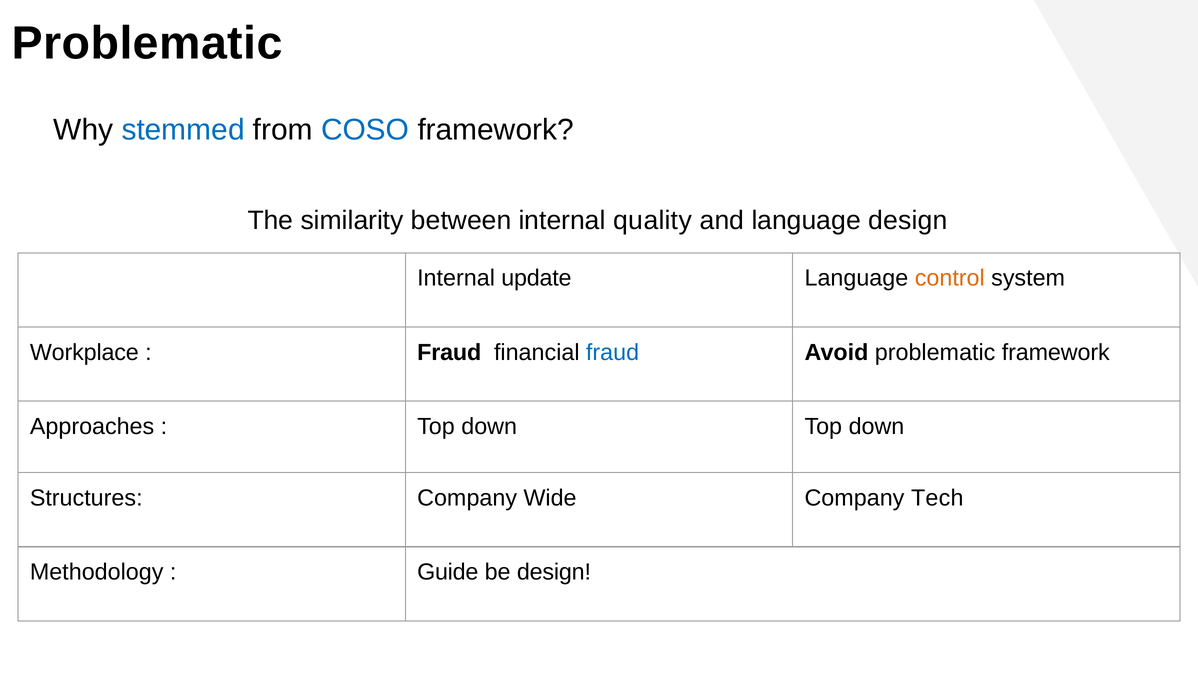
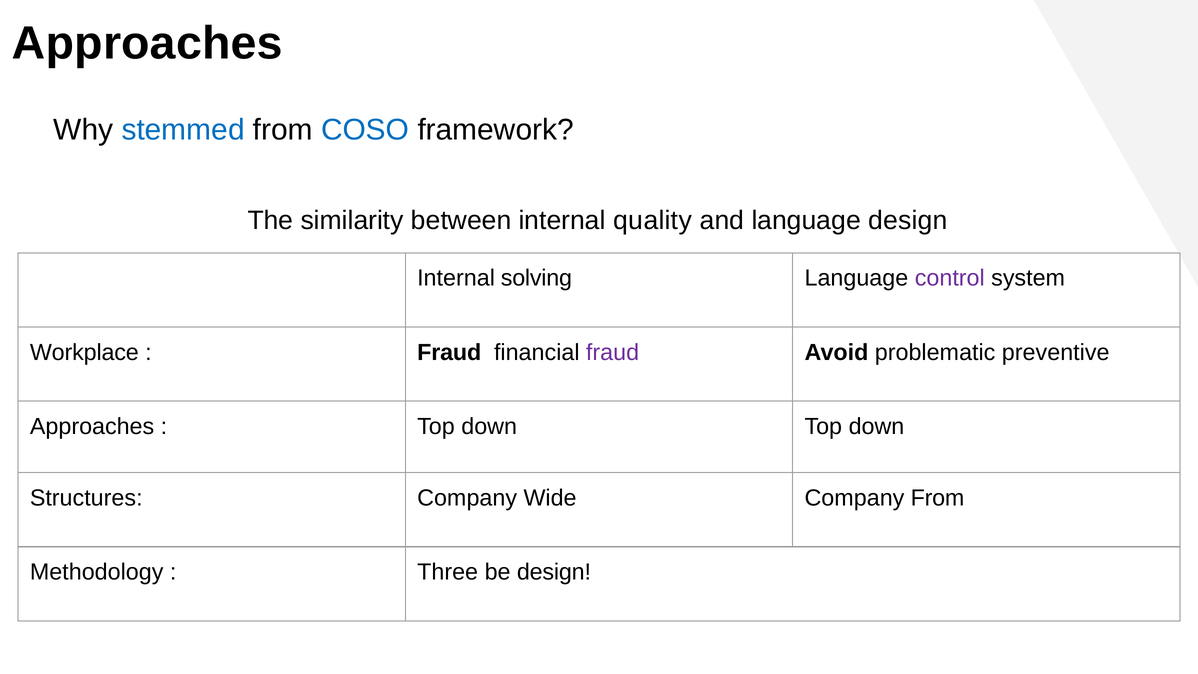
Problematic: Problematic -> Approaches (147, 43)
update: update -> solving (536, 278)
control colour: orange -> purple (950, 278)
fraud colour: blue -> purple (613, 352)
problematic framework: framework -> preventive (1056, 352)
Company Tech: Tech -> From (937, 498)
Guide: Guide -> Three (448, 572)
